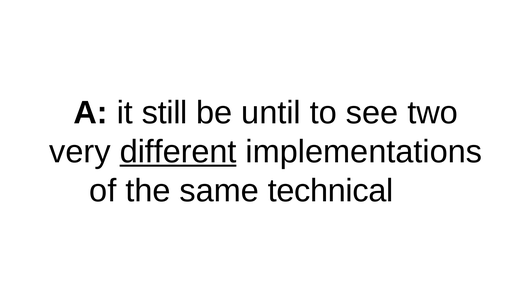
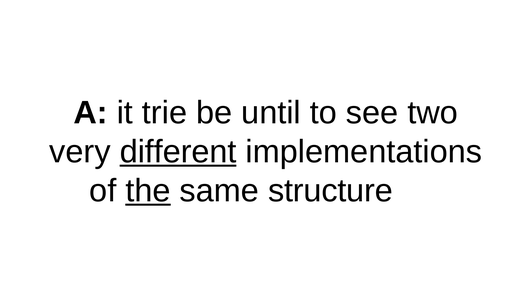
still: still -> trie (165, 113)
the underline: none -> present (148, 191)
technical: technical -> structure (330, 191)
